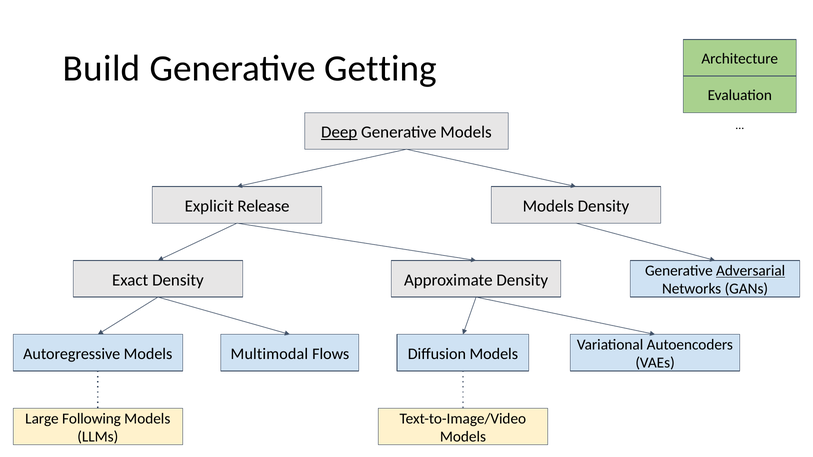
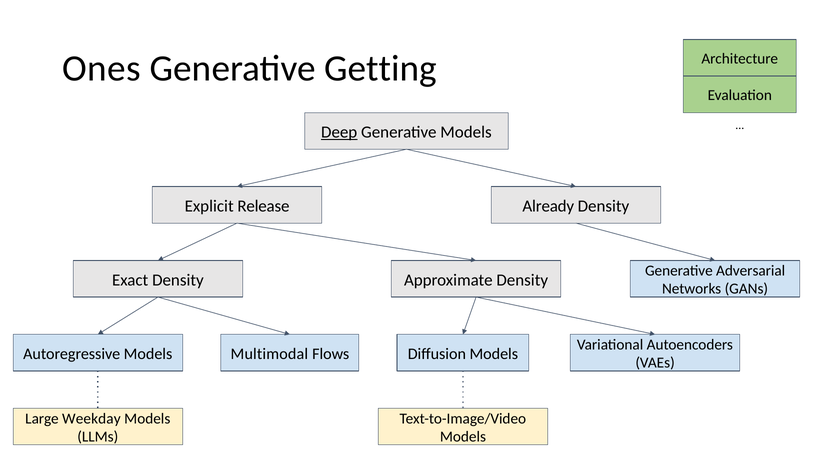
Build: Build -> Ones (102, 68)
Models: Models -> Already (548, 206)
Adversarial underline: present -> none (751, 271)
Following: Following -> Weekday (91, 419)
